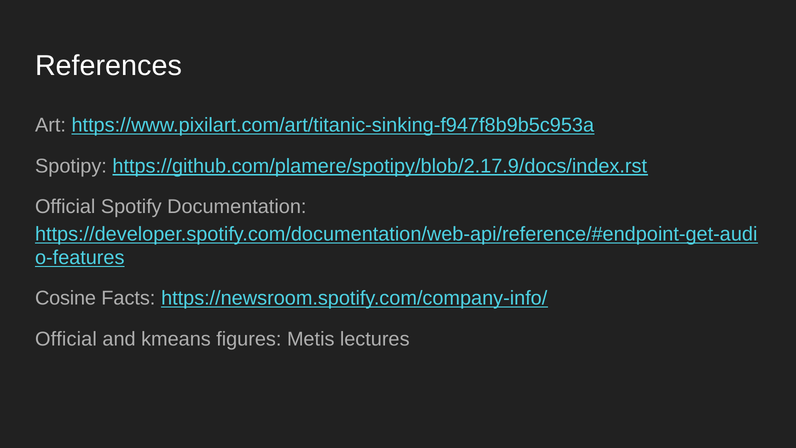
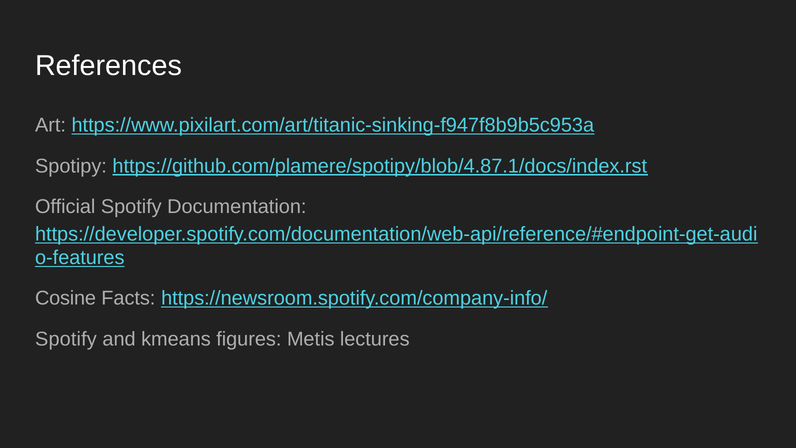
https://github.com/plamere/spotipy/blob/2.17.9/docs/index.rst: https://github.com/plamere/spotipy/blob/2.17.9/docs/index.rst -> https://github.com/plamere/spotipy/blob/4.87.1/docs/index.rst (380, 166)
Official: Official -> Spotify (66, 339)
